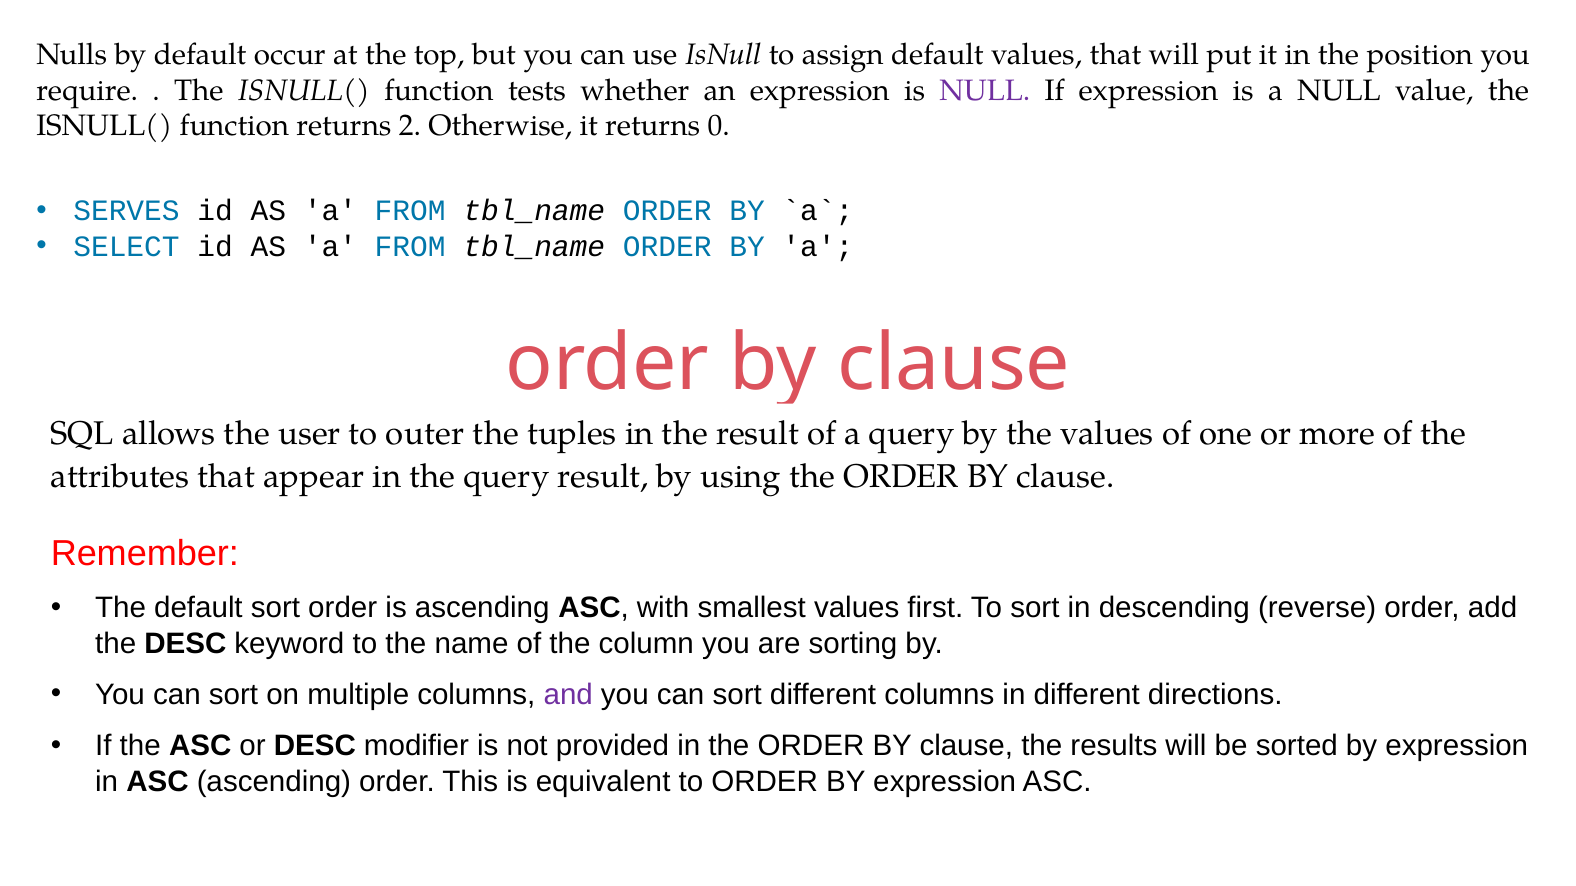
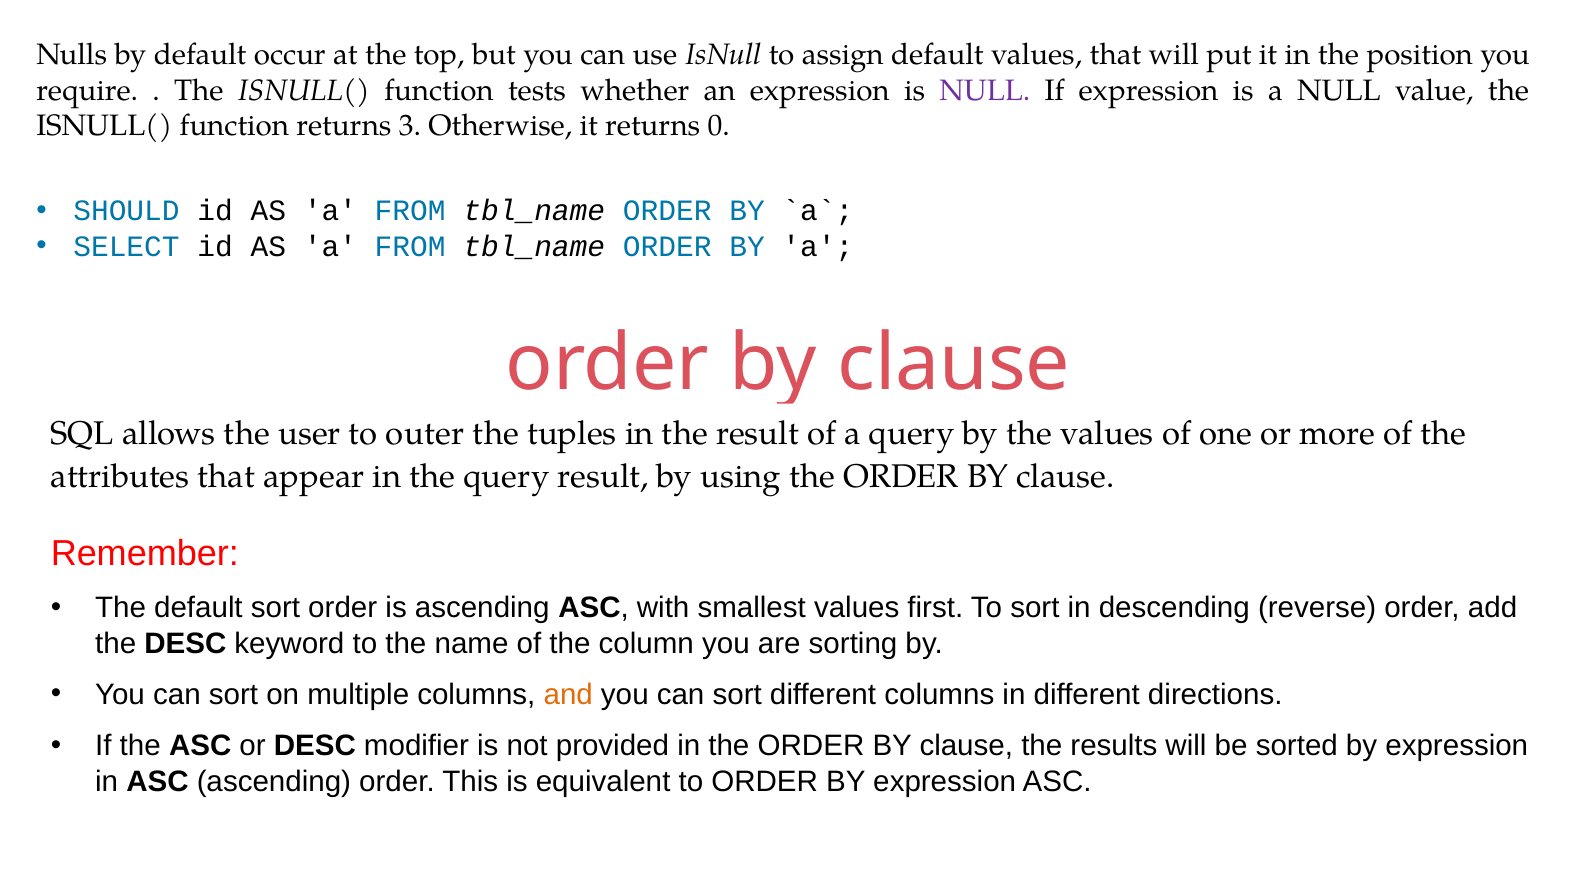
2: 2 -> 3 (410, 126)
SERVES: SERVES -> SHOULD (126, 211)
and colour: purple -> orange (568, 695)
